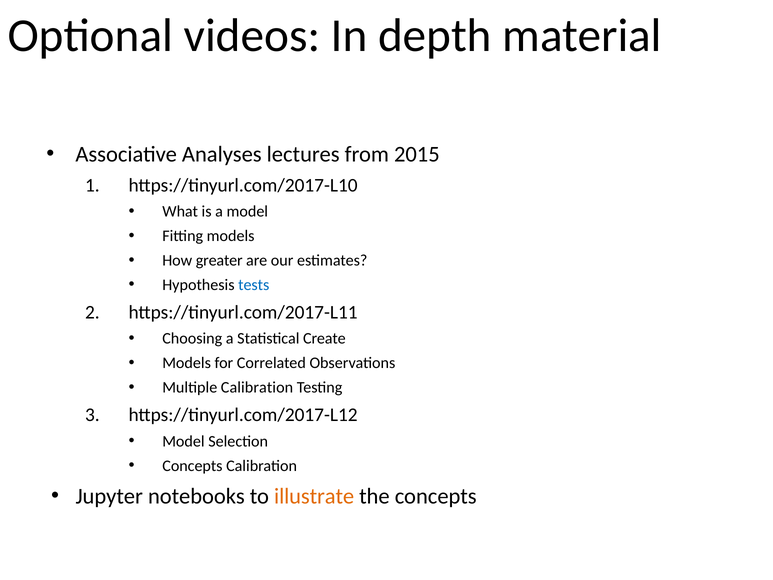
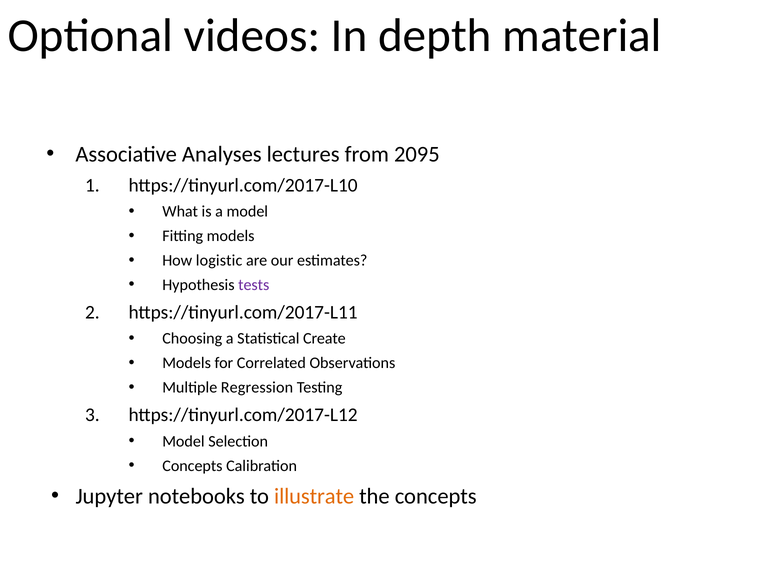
2015: 2015 -> 2095 (417, 154)
greater: greater -> logistic (219, 260)
tests colour: blue -> purple (254, 285)
Multiple Calibration: Calibration -> Regression (257, 387)
